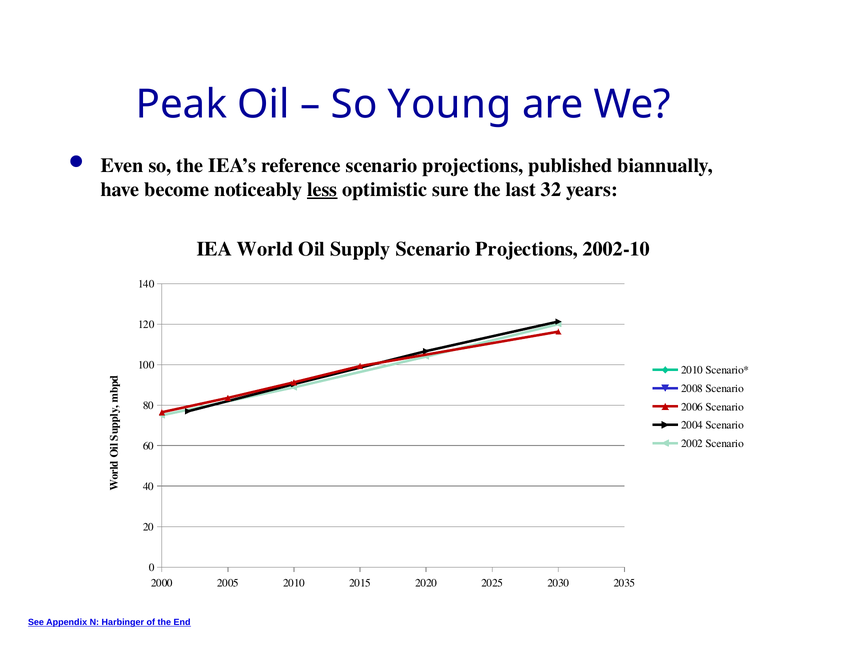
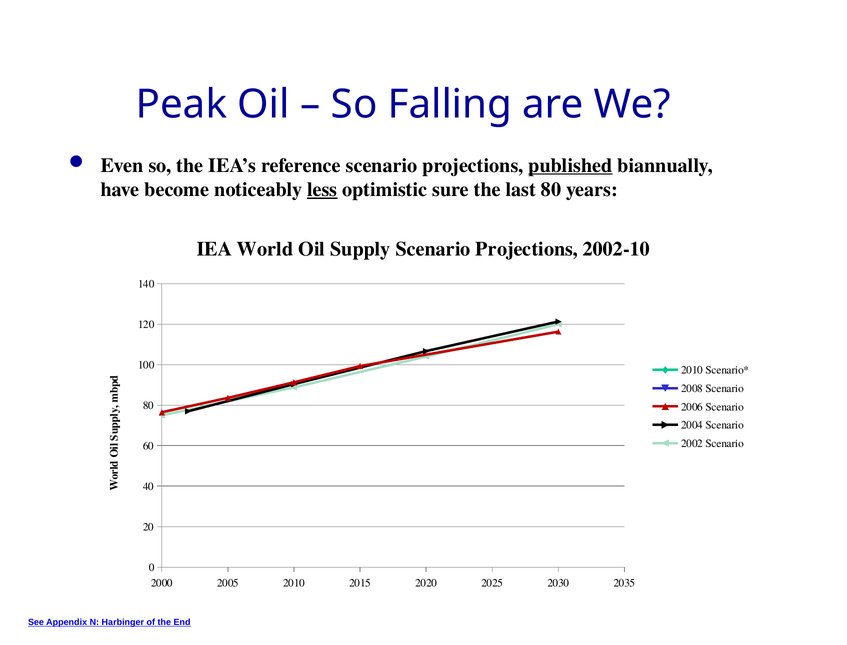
Young: Young -> Falling (450, 105)
published underline: none -> present (570, 165)
last 32: 32 -> 80 (551, 190)
